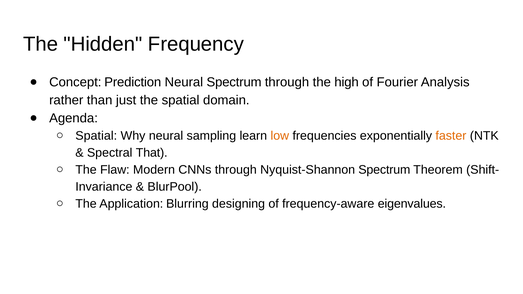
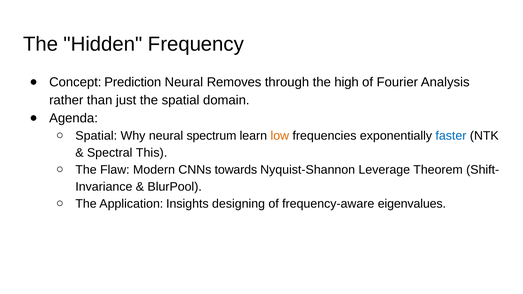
Neural Spectrum: Spectrum -> Removes (234, 82)
sampling: sampling -> spectrum (211, 136)
faster colour: orange -> blue (451, 136)
That: That -> This (152, 153)
CNNs through: through -> towards (236, 170)
Nyquist-Shannon Spectrum: Spectrum -> Leverage (384, 170)
Blurring: Blurring -> Insights (187, 204)
